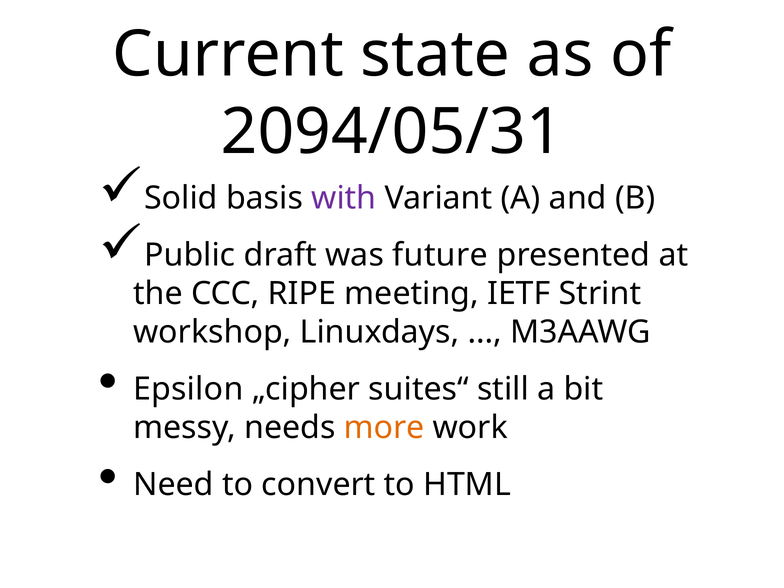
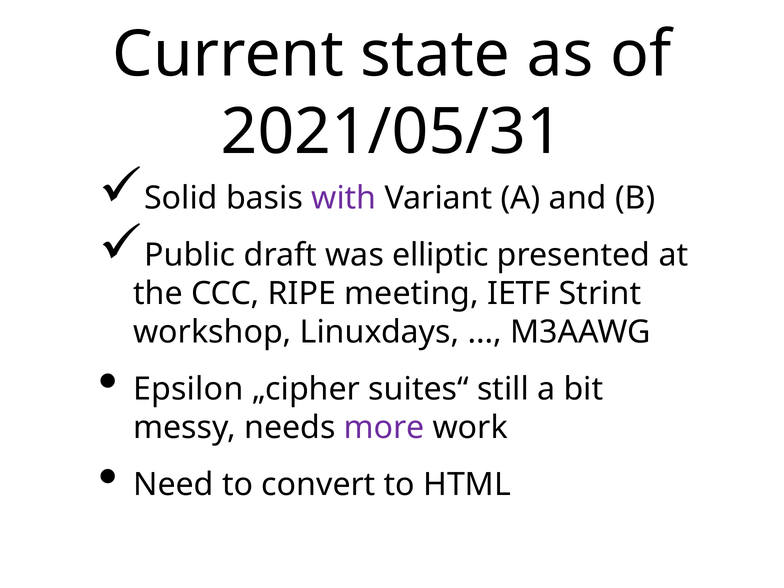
2094/05/31: 2094/05/31 -> 2021/05/31 (392, 132)
future: future -> elliptic (440, 255)
more colour: orange -> purple (384, 428)
